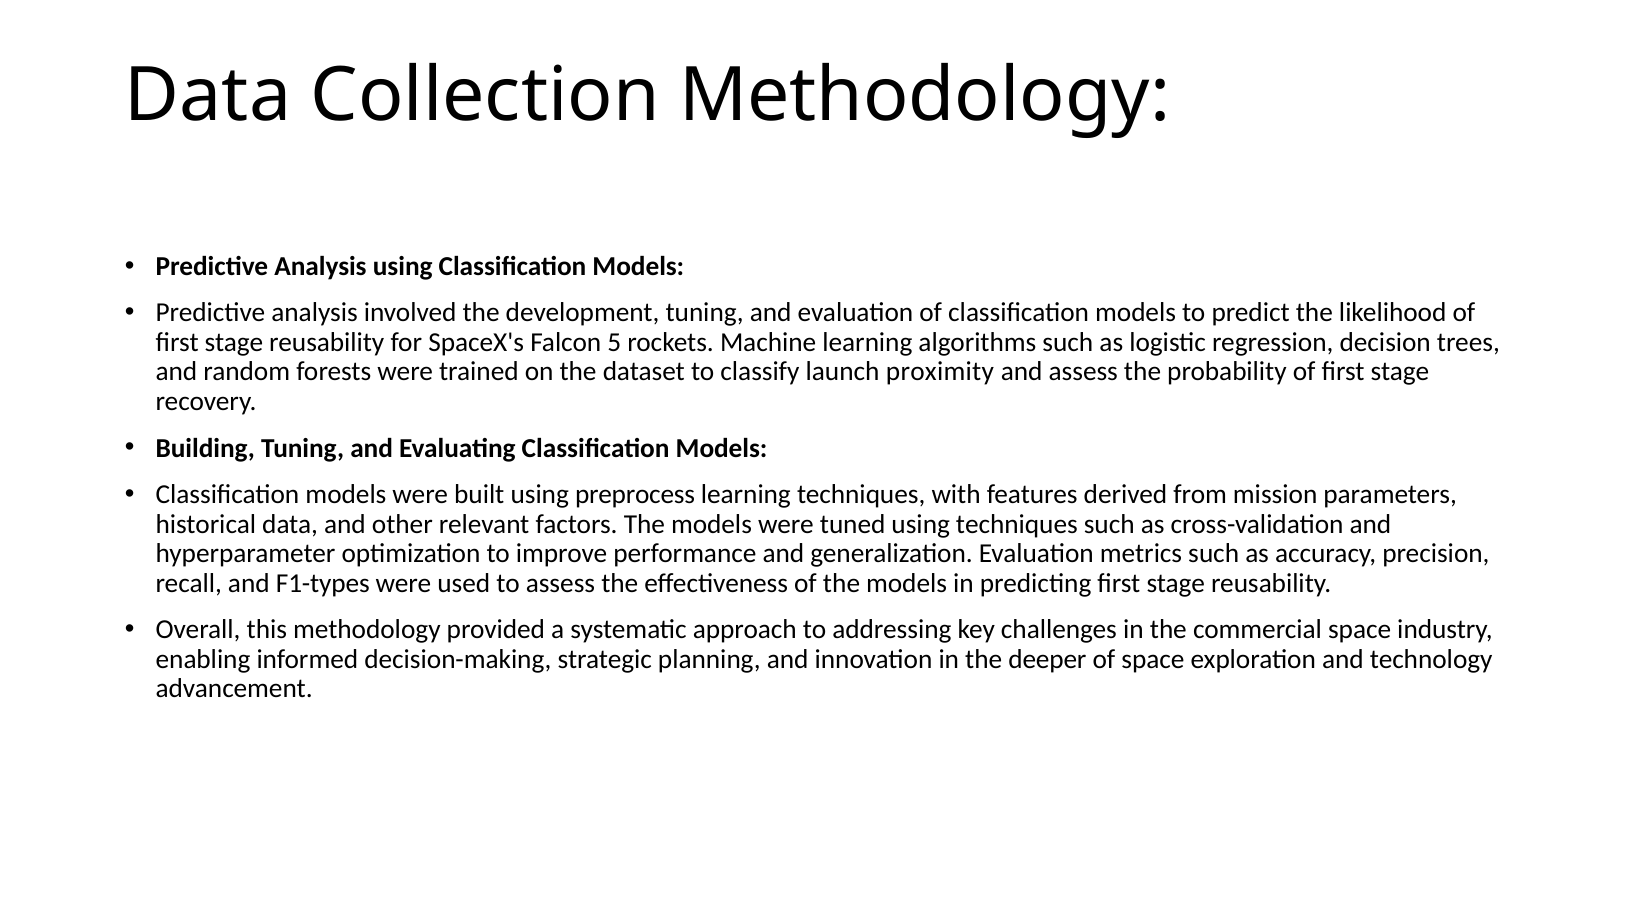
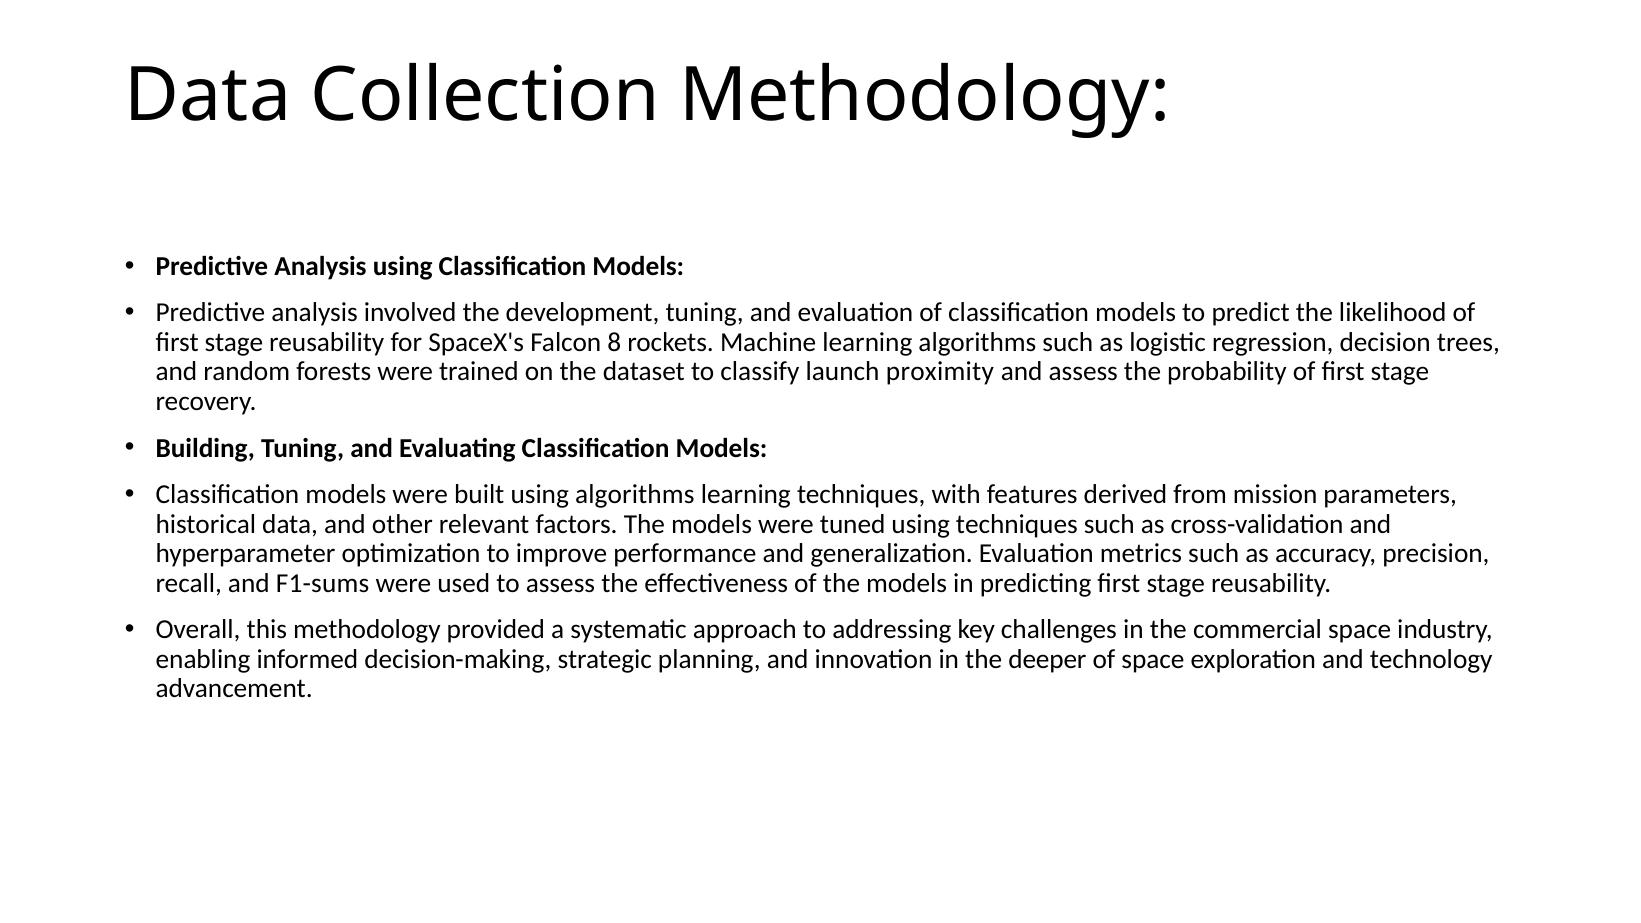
5: 5 -> 8 (614, 342)
using preprocess: preprocess -> algorithms (635, 495)
F1-types: F1-types -> F1-sums (323, 583)
